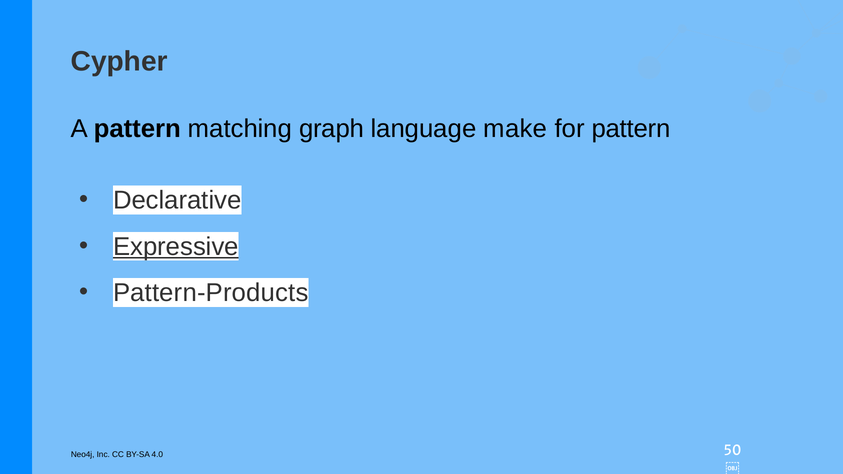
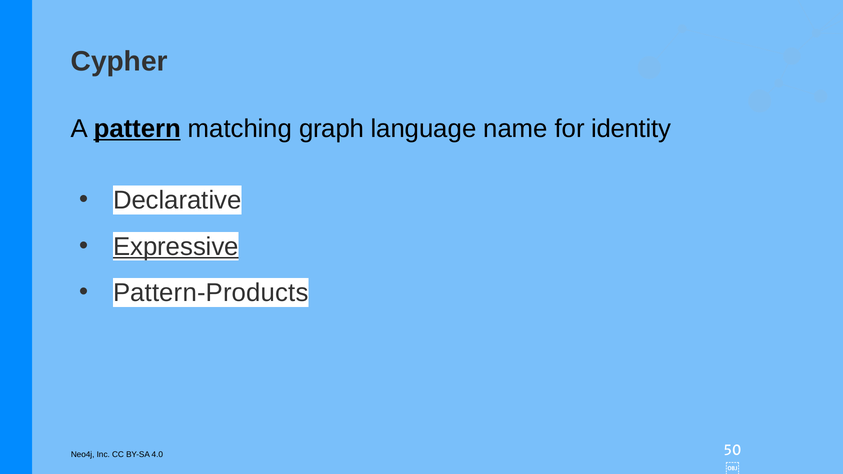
pattern underline: none -> present (137, 129)
make: make -> name (515, 129)
for pattern: pattern -> identity (631, 129)
